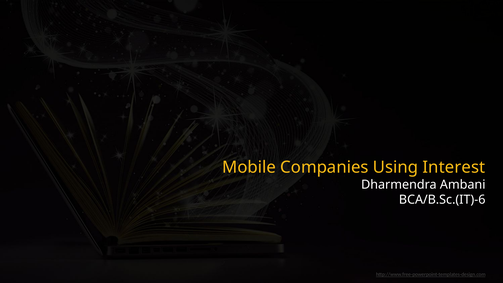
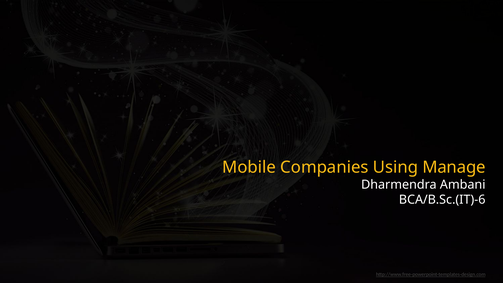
Interest: Interest -> Manage (454, 167)
